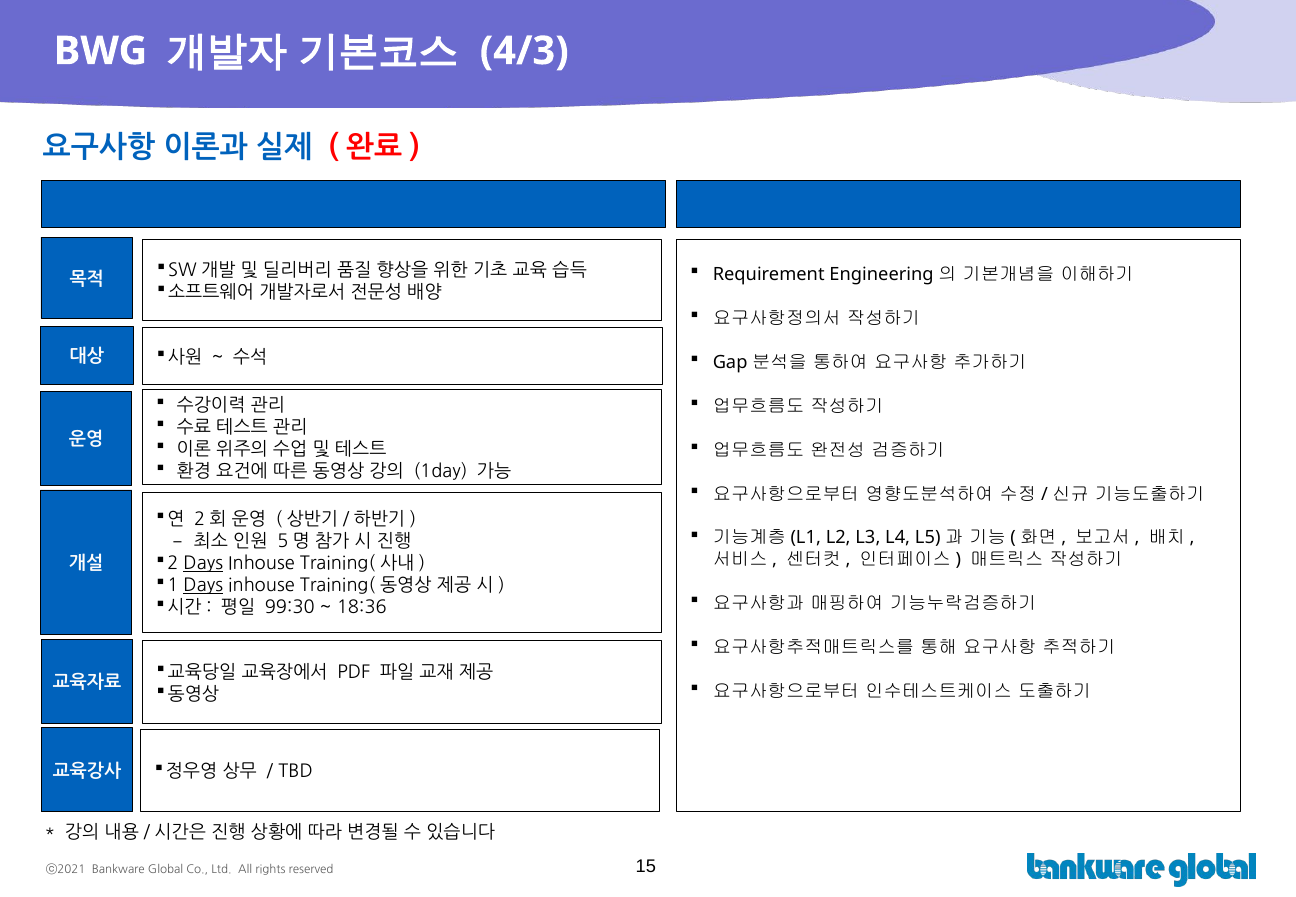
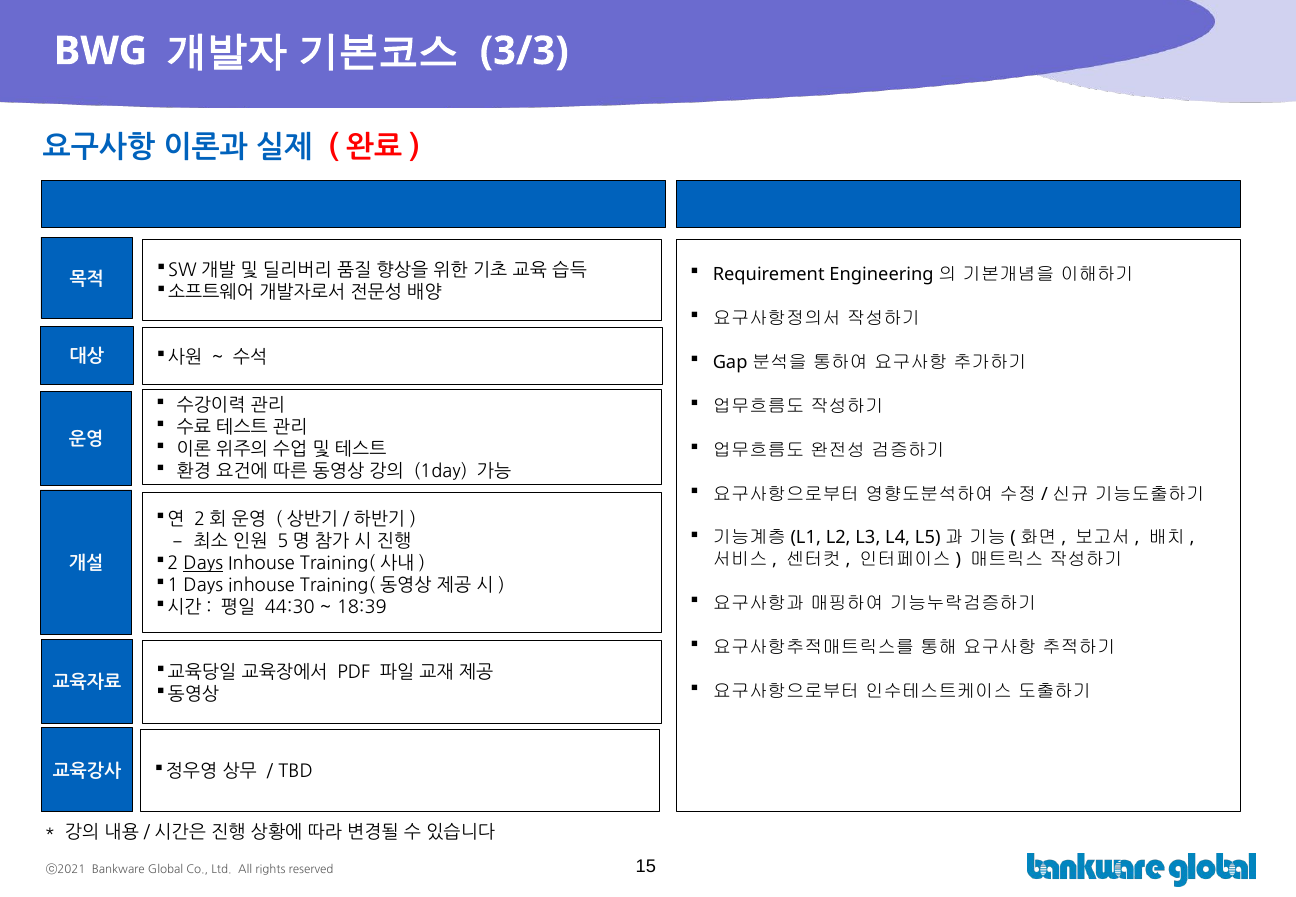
4/3: 4/3 -> 3/3 (524, 51)
Days underline: present -> none (203, 586)
99:30: 99:30 -> 44:30 (290, 608)
18:36: 18:36 -> 18:39 (362, 608)
